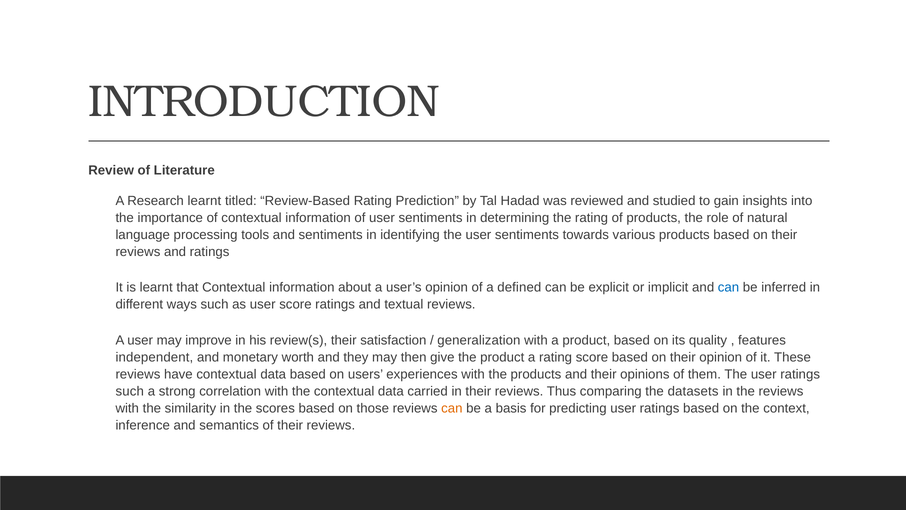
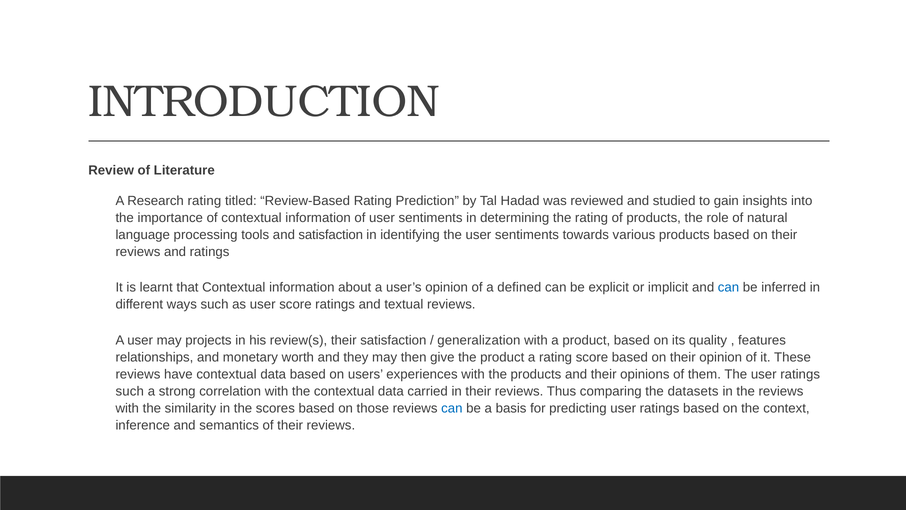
Research learnt: learnt -> rating (204, 201)
and sentiments: sentiments -> satisfaction (331, 235)
improve: improve -> projects (208, 340)
independent: independent -> relationships (154, 357)
can colour: orange -> blue (452, 408)
